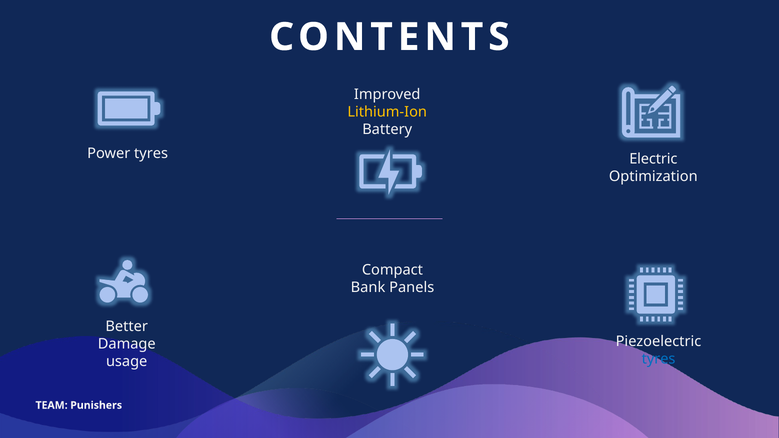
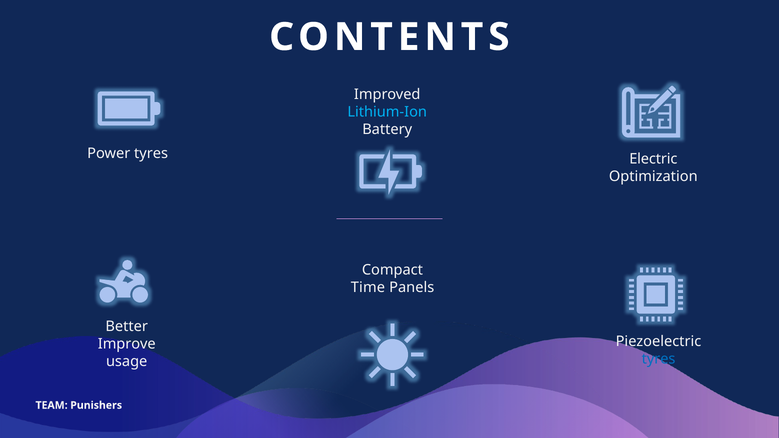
Lithium-Ion colour: yellow -> light blue (387, 112)
Bank: Bank -> Time (368, 288)
Damage: Damage -> Improve (127, 344)
